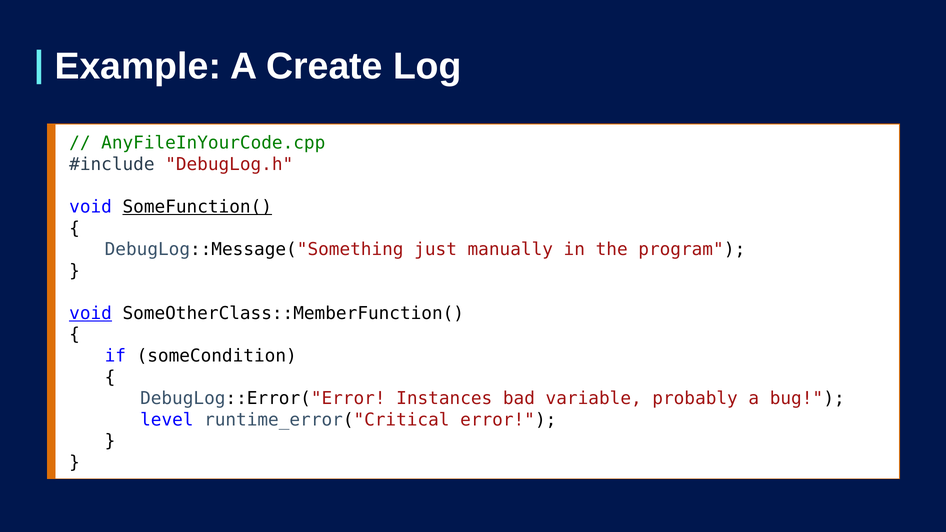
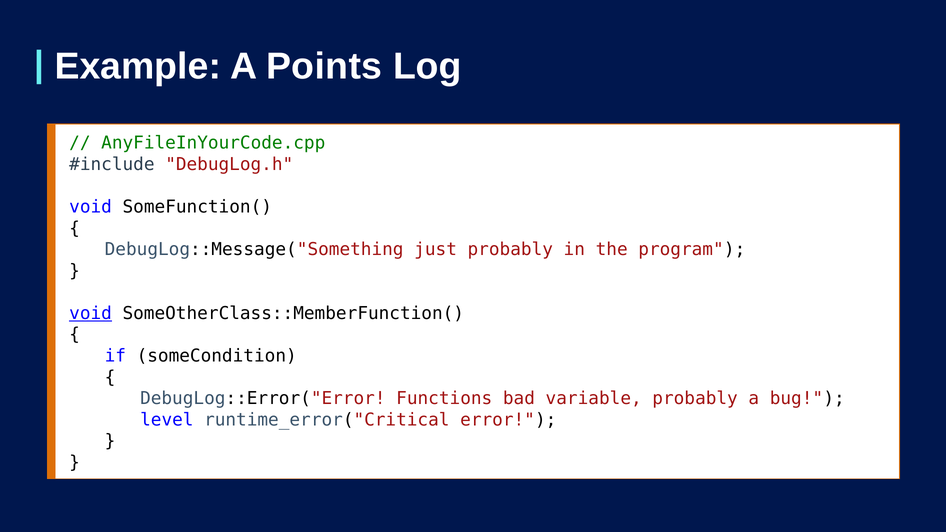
Create: Create -> Points (324, 67)
SomeFunction( underline: present -> none (197, 207)
just manually: manually -> probably (510, 250)
Instances: Instances -> Functions (444, 399)
